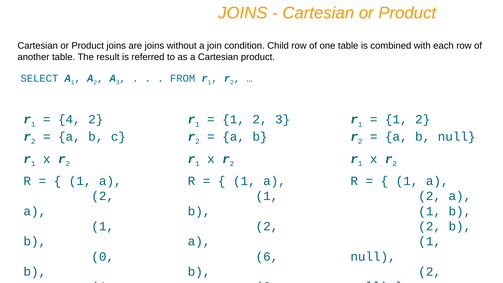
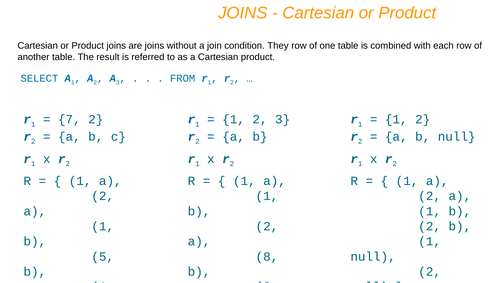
Child: Child -> They (278, 46)
4: 4 -> 7 (69, 119)
0: 0 -> 5 (103, 256)
6: 6 -> 8 (267, 256)
